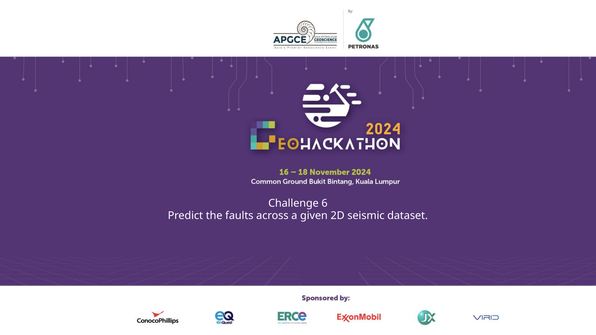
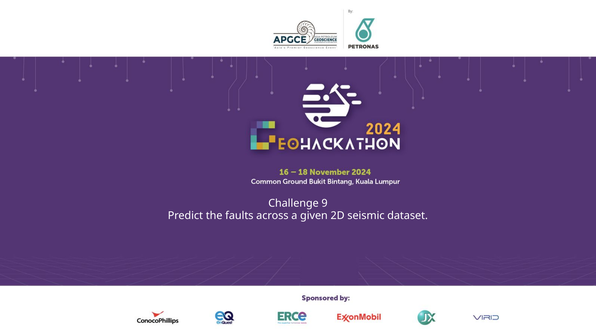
6: 6 -> 9 (325, 203)
